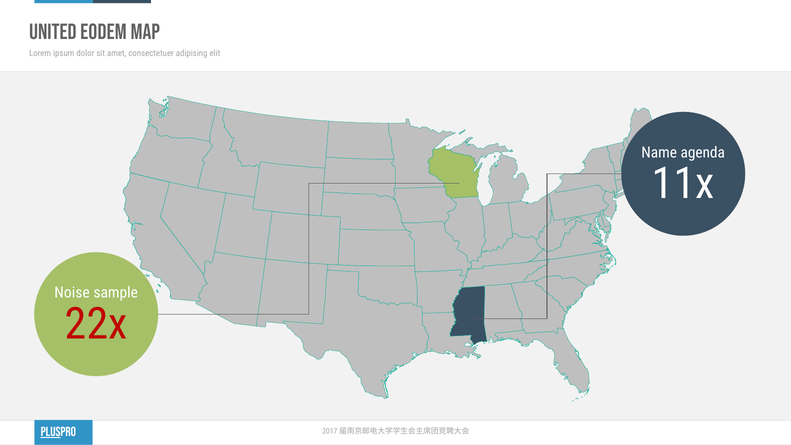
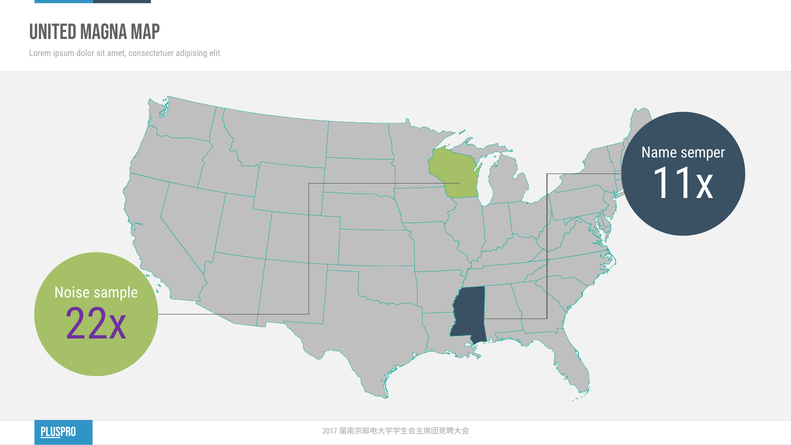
Eodem: Eodem -> Magna (104, 32)
agenda: agenda -> semper (703, 153)
22x colour: red -> purple (96, 324)
